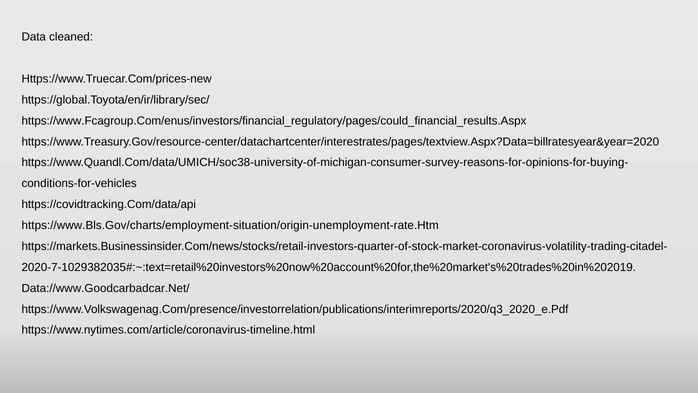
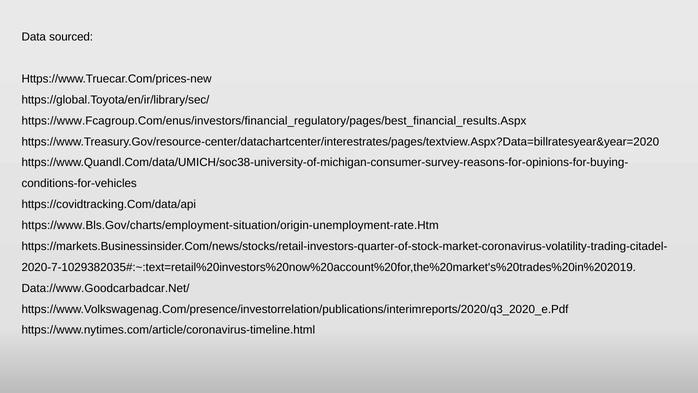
cleaned: cleaned -> sourced (71, 37)
https://www.Fcagroup.Com/enus/investors/financial_regulatory/pages/could_financial_results.Aspx: https://www.Fcagroup.Com/enus/investors/financial_regulatory/pages/could_financial_results.Aspx -> https://www.Fcagroup.Com/enus/investors/financial_regulatory/pages/best_financial_results.Aspx (274, 121)
